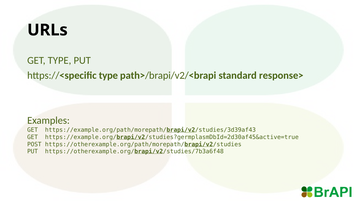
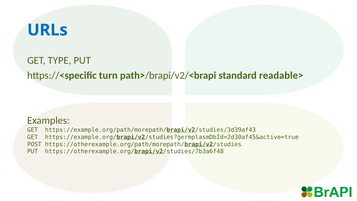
URLs colour: black -> blue (47, 30)
https://<specific type: type -> turn (108, 75)
response>: response> -> readable> (281, 75)
